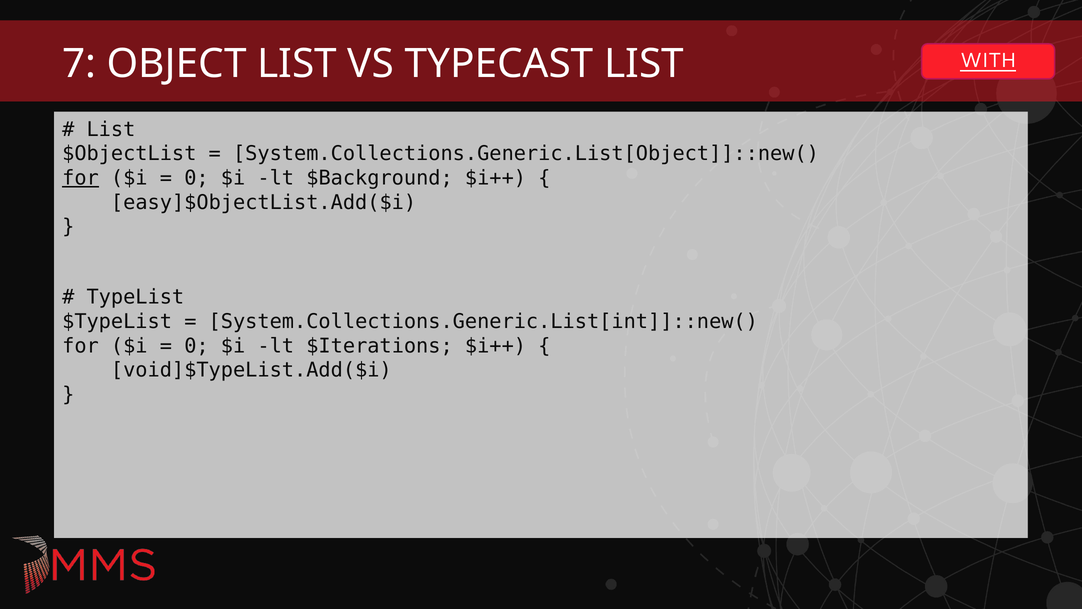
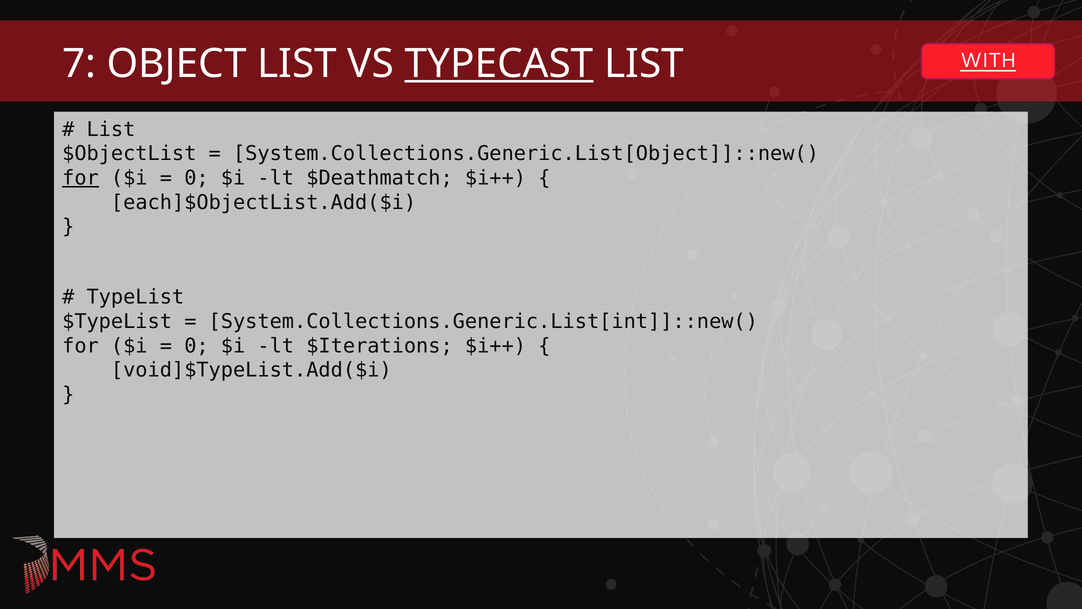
TYPECAST underline: none -> present (499, 64)
$Background: $Background -> $Deathmatch (380, 178)
easy]$ObjectList.Add($i: easy]$ObjectList.Add($i -> each]$ObjectList.Add($i (264, 202)
